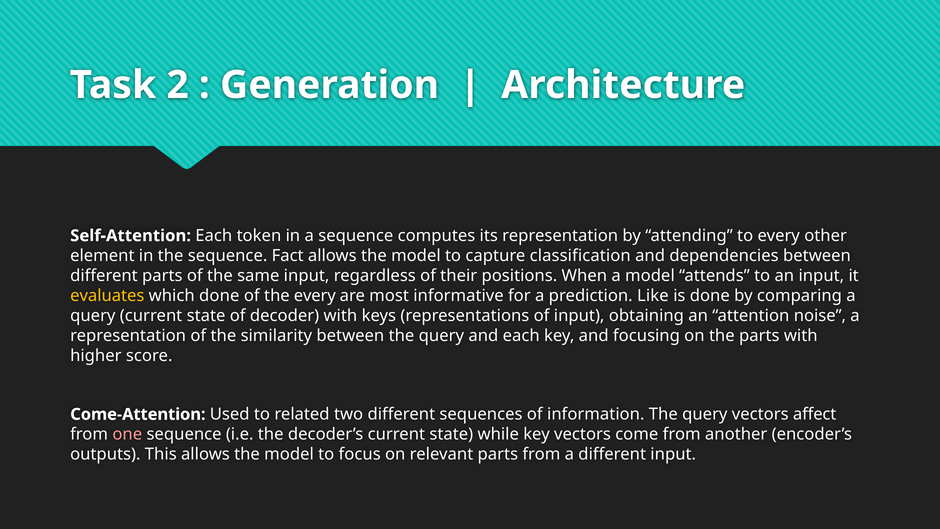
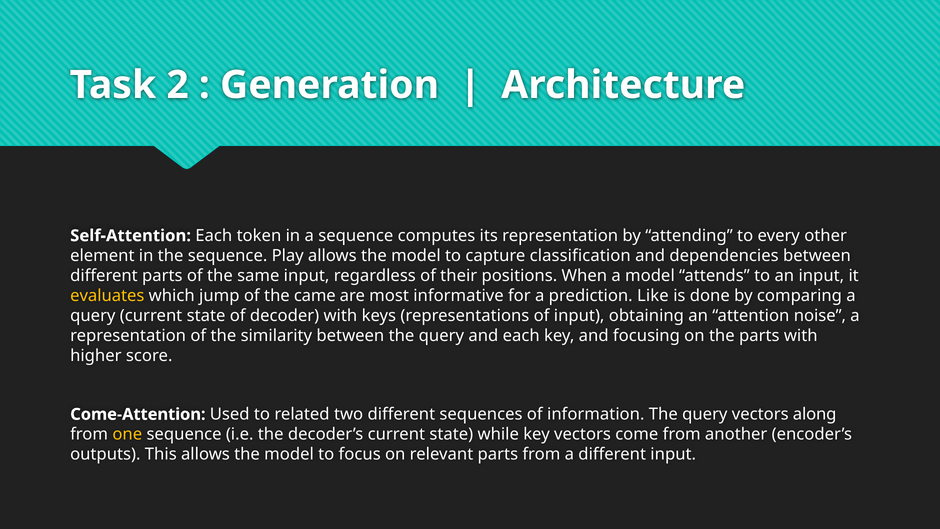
Fact: Fact -> Play (288, 256)
which done: done -> jump (219, 296)
the every: every -> came (315, 296)
affect: affect -> along (815, 414)
one colour: pink -> yellow (127, 434)
